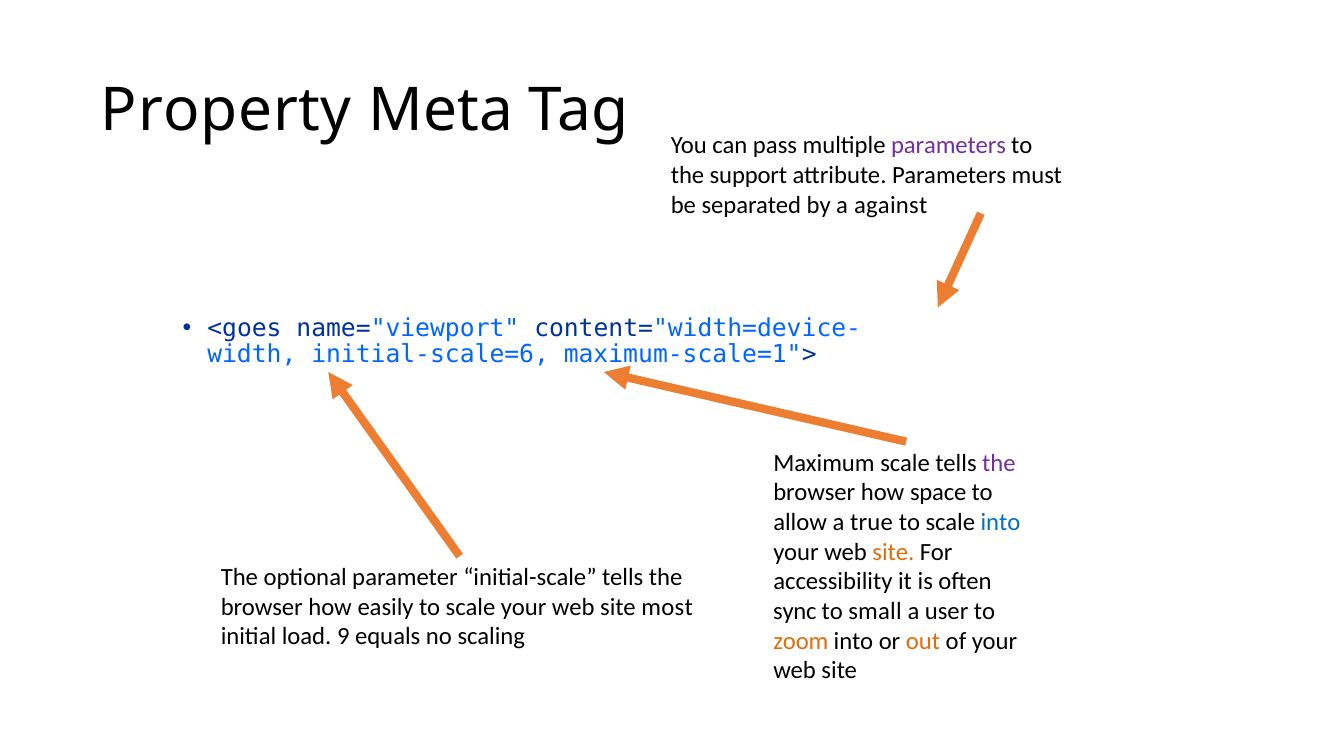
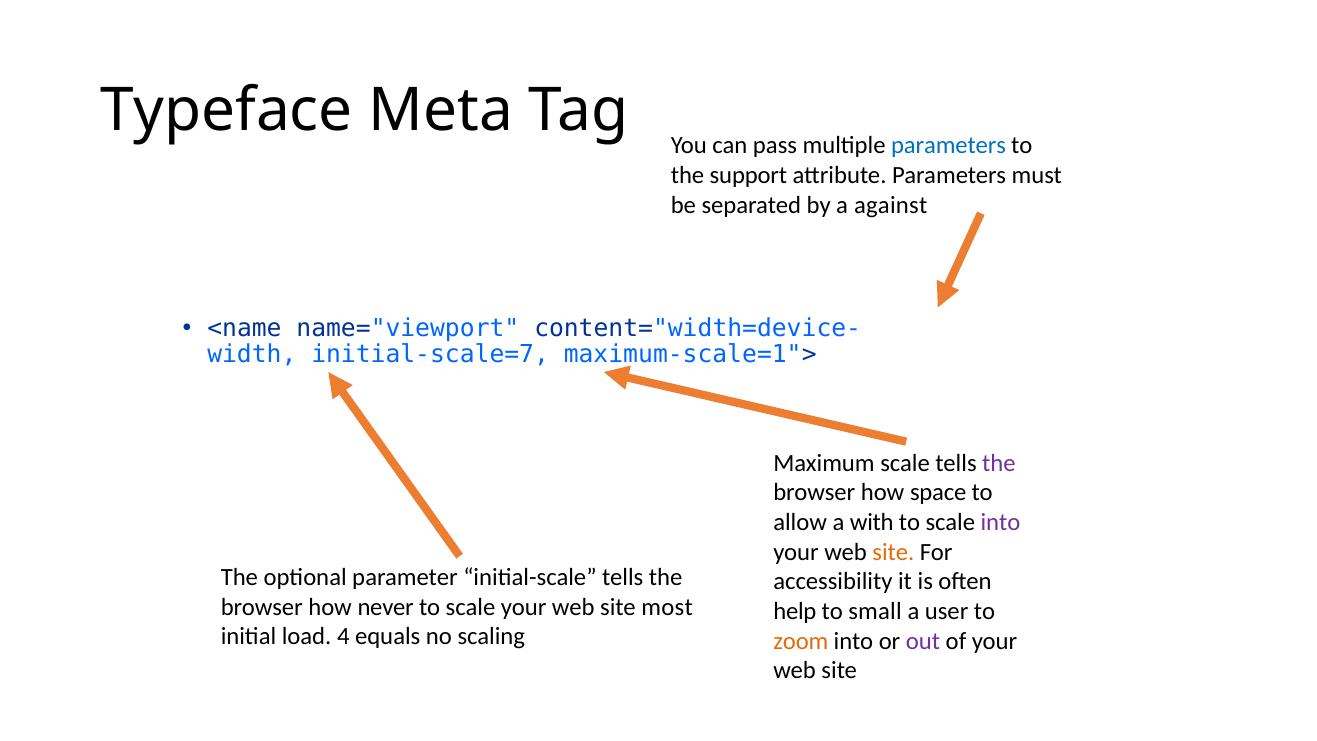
Property: Property -> Typeface (227, 111)
parameters colour: purple -> blue (948, 146)
<goes: <goes -> <name (244, 328)
initial-scale=6: initial-scale=6 -> initial-scale=7 (430, 355)
true: true -> with (872, 522)
into colour: blue -> purple (1000, 522)
easily: easily -> never (386, 607)
sync: sync -> help (795, 611)
9: 9 -> 4 (343, 637)
out colour: orange -> purple (923, 641)
